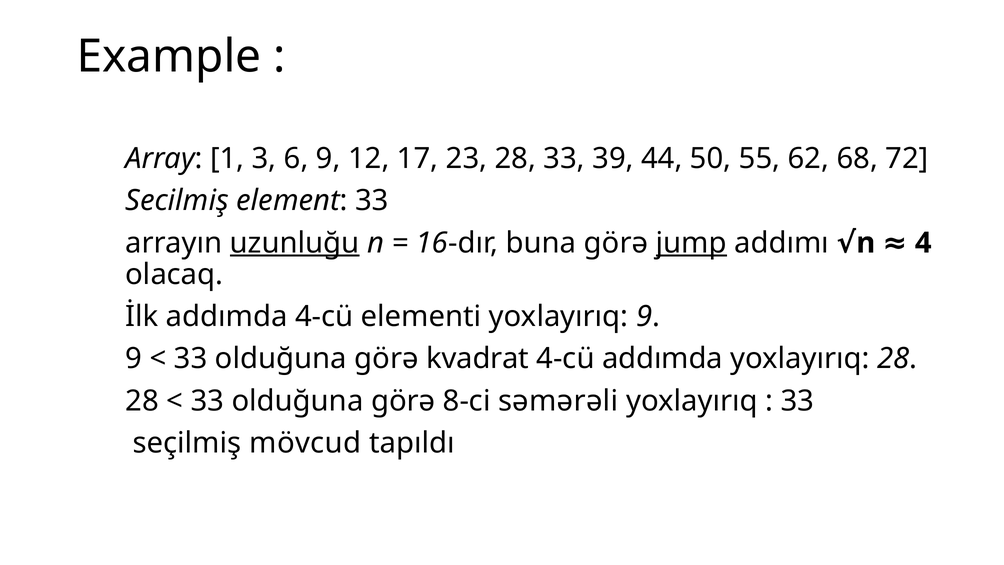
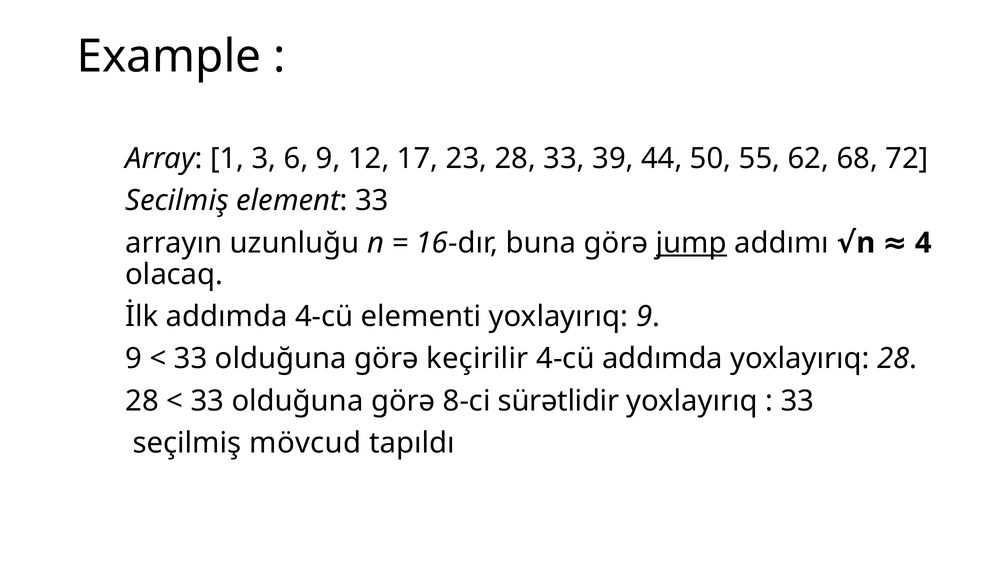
uzunluğu underline: present -> none (295, 243)
kvadrat: kvadrat -> keçirilir (477, 359)
səmərəli: səmərəli -> sürətlidir (559, 401)
